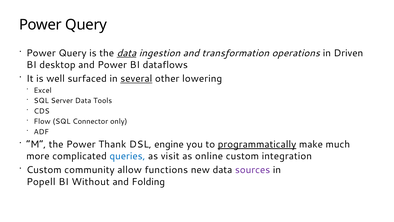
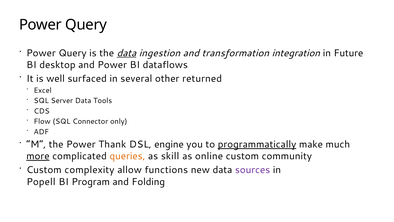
operations: operations -> integration (296, 53)
Driven: Driven -> Future (348, 53)
several underline: present -> none (136, 79)
lowering: lowering -> returned (202, 79)
more underline: none -> present (38, 156)
queries colour: blue -> orange (127, 156)
visit: visit -> skill (170, 156)
integration: integration -> community (287, 156)
community: community -> complexity (89, 170)
Without: Without -> Program (91, 182)
